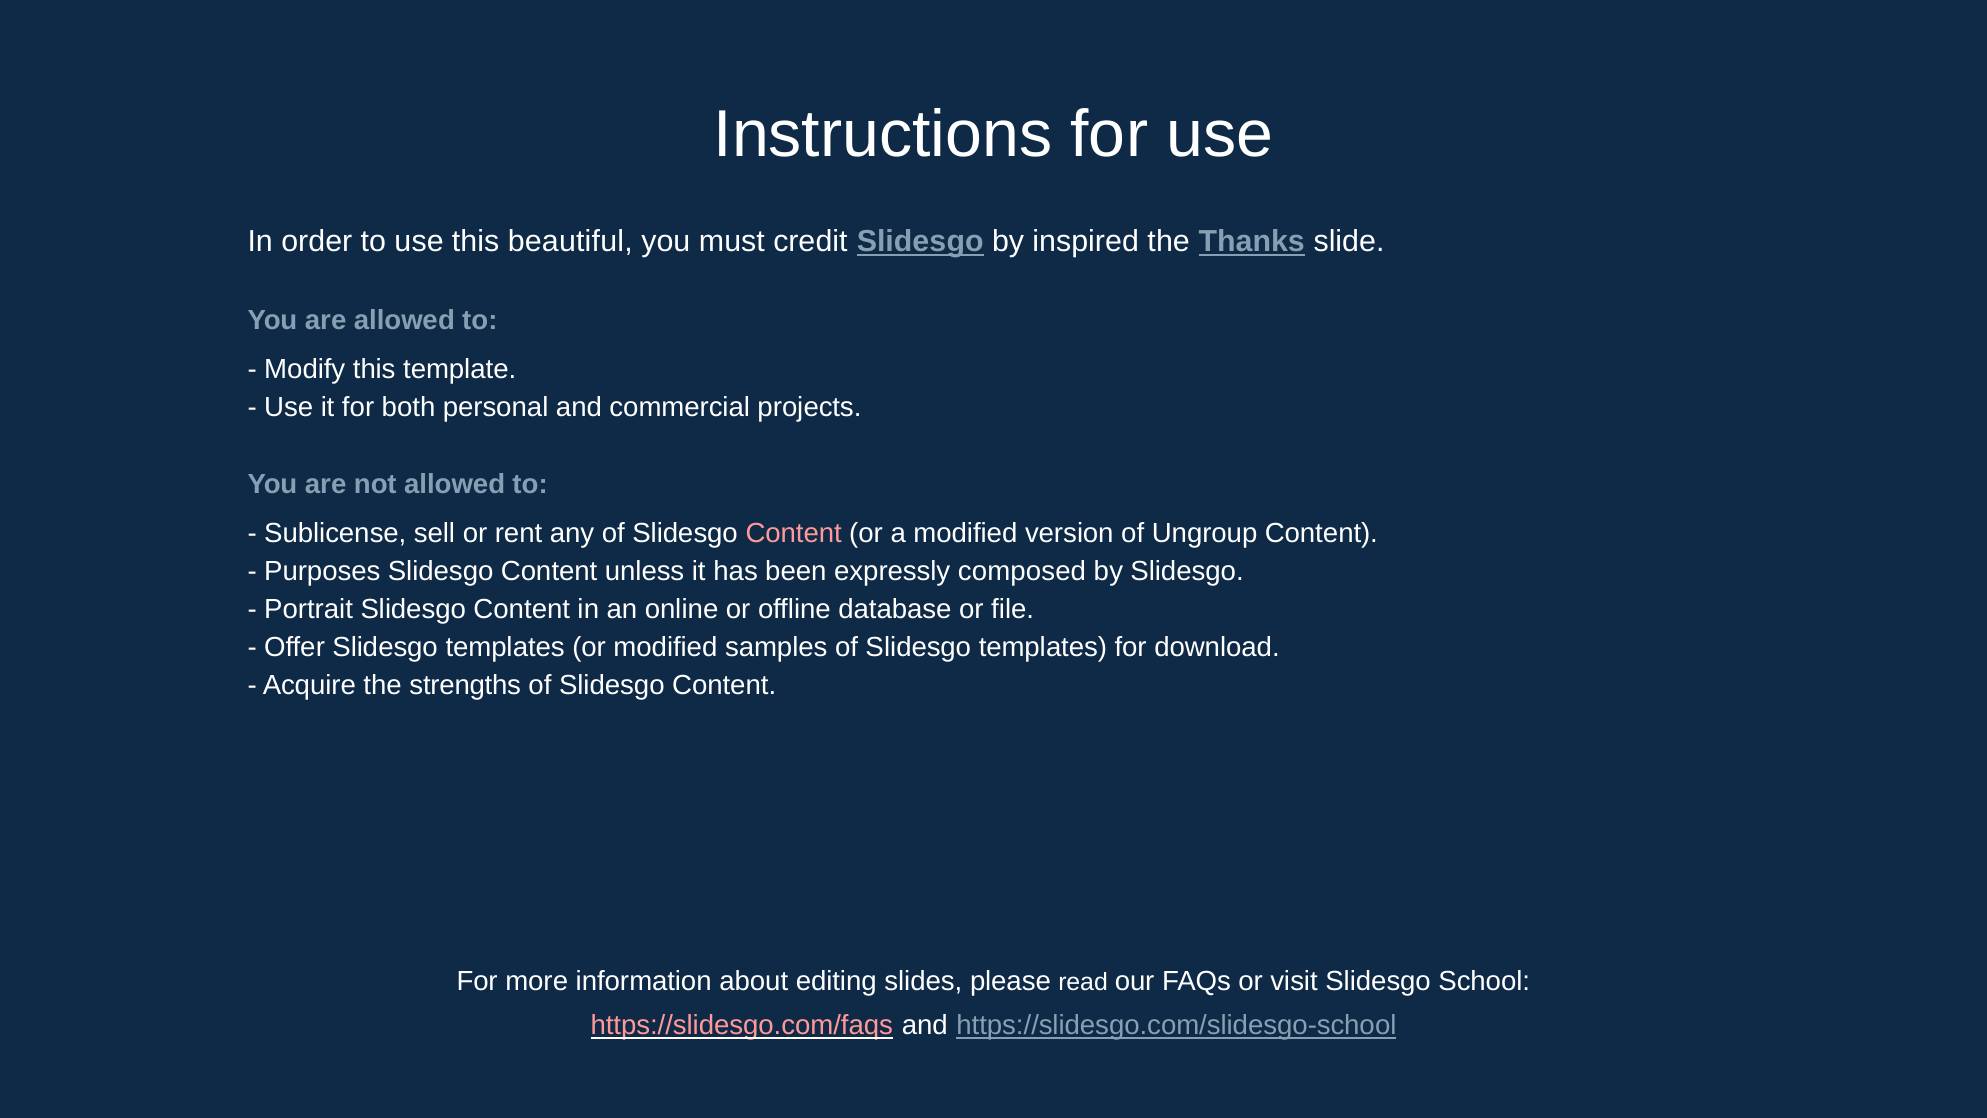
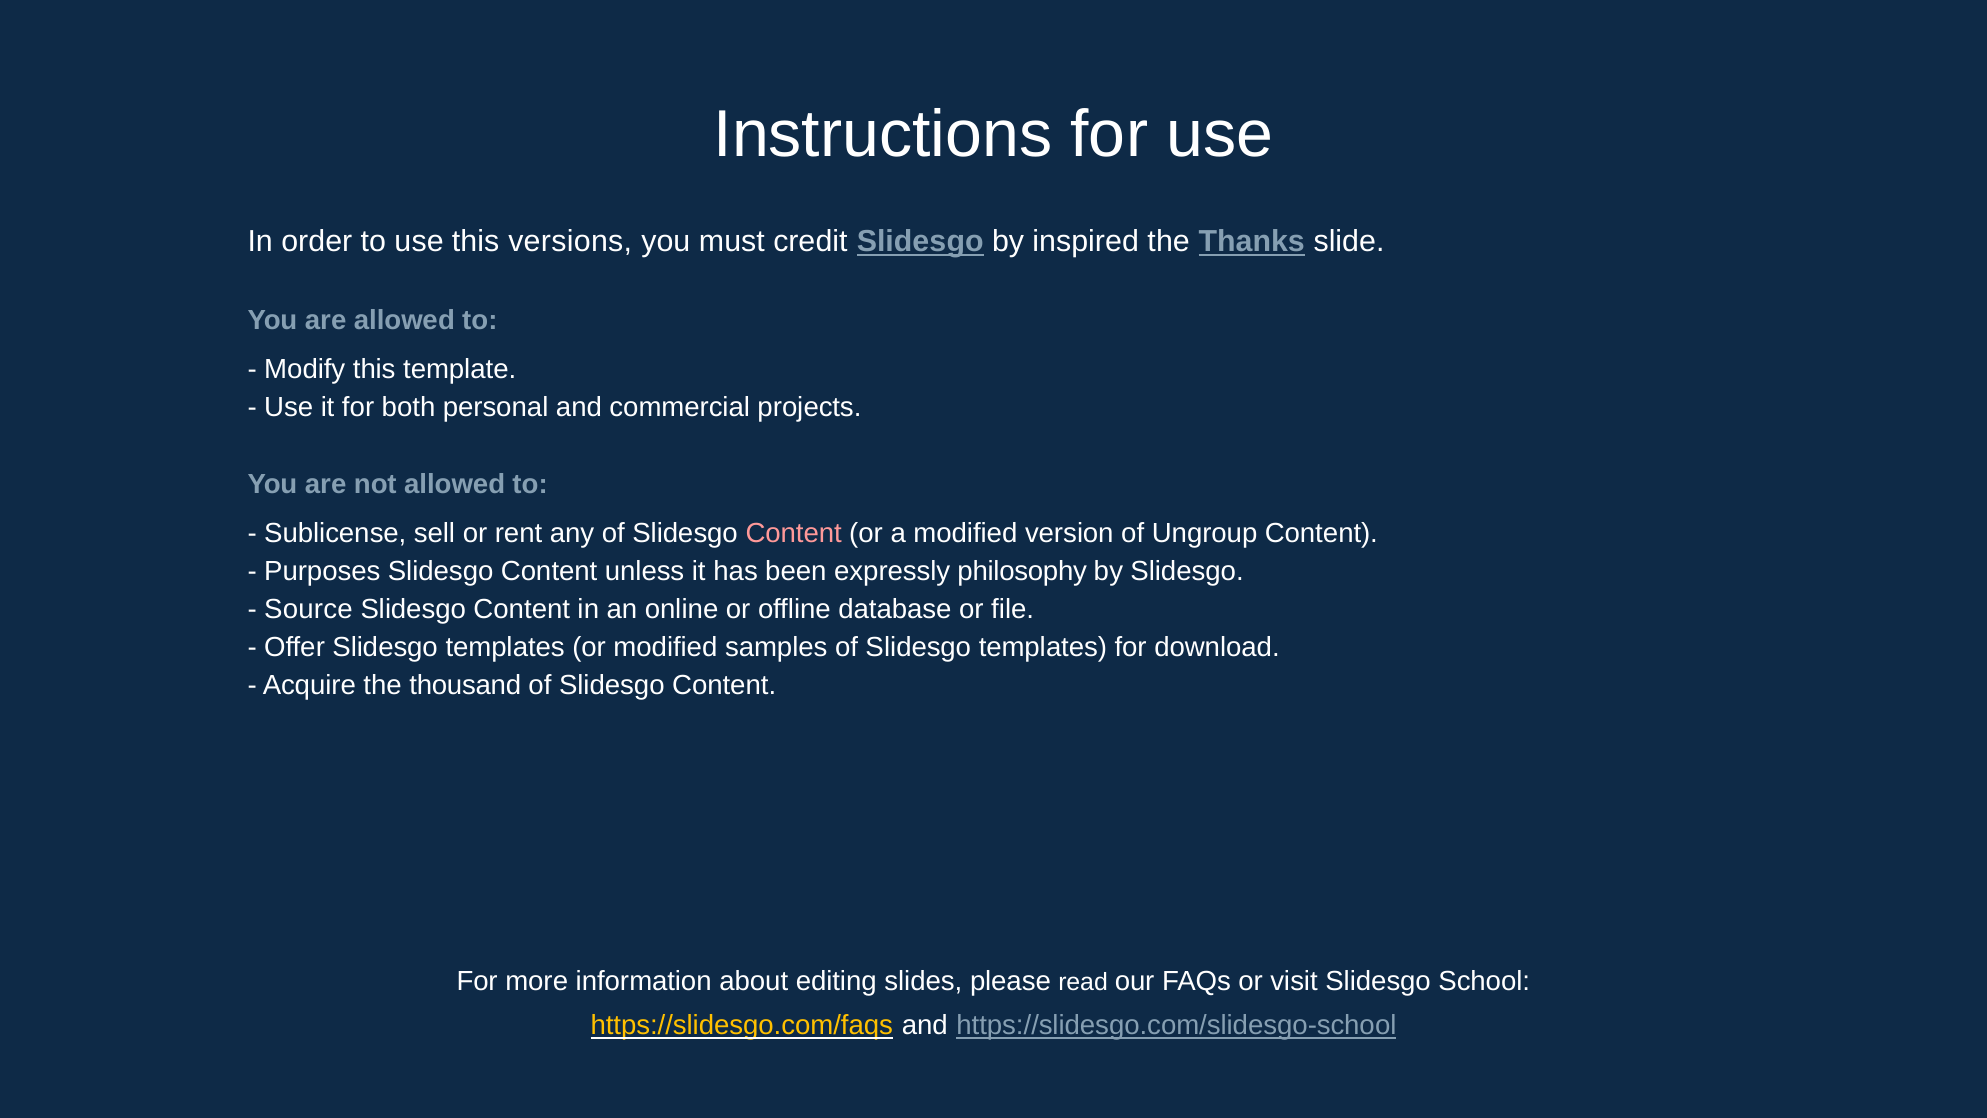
beautiful: beautiful -> versions (570, 242)
composed: composed -> philosophy (1022, 571)
Portrait: Portrait -> Source (308, 609)
strengths: strengths -> thousand (465, 685)
https://slidesgo.com/faqs colour: pink -> yellow (742, 1025)
